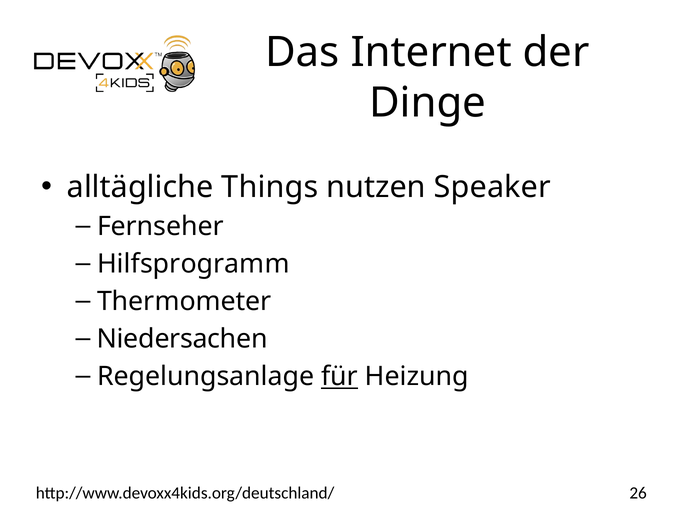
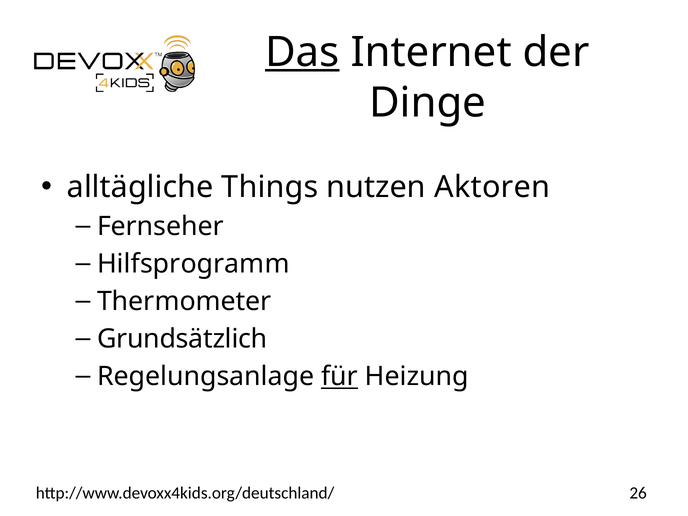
Das underline: none -> present (302, 52)
Speaker: Speaker -> Aktoren (492, 187)
Niedersachen: Niedersachen -> Grundsätzlich (182, 339)
